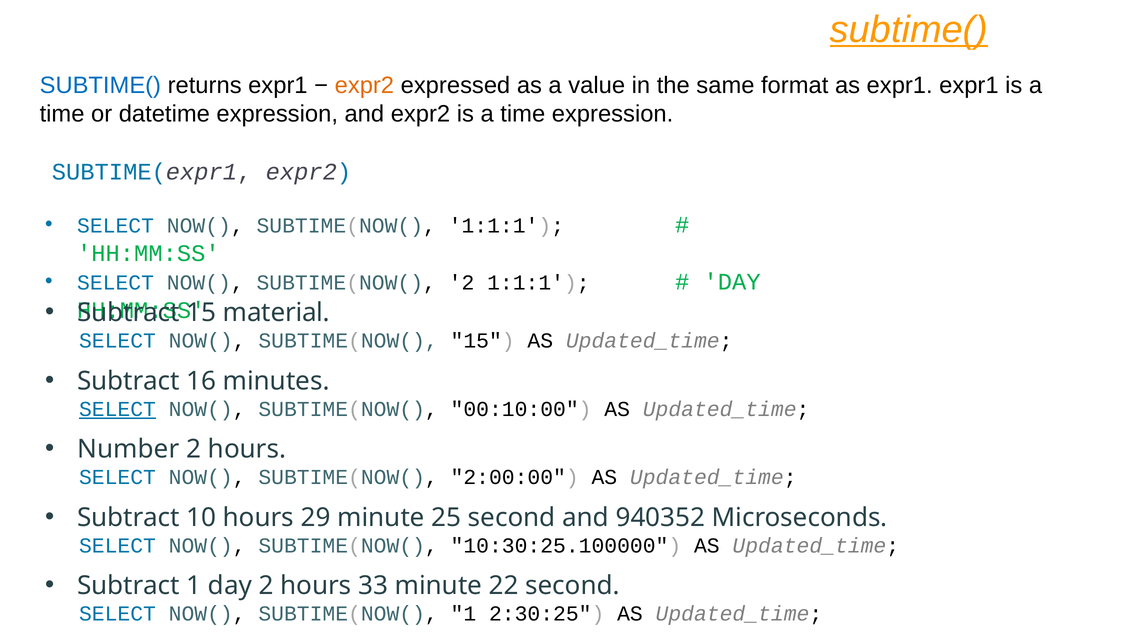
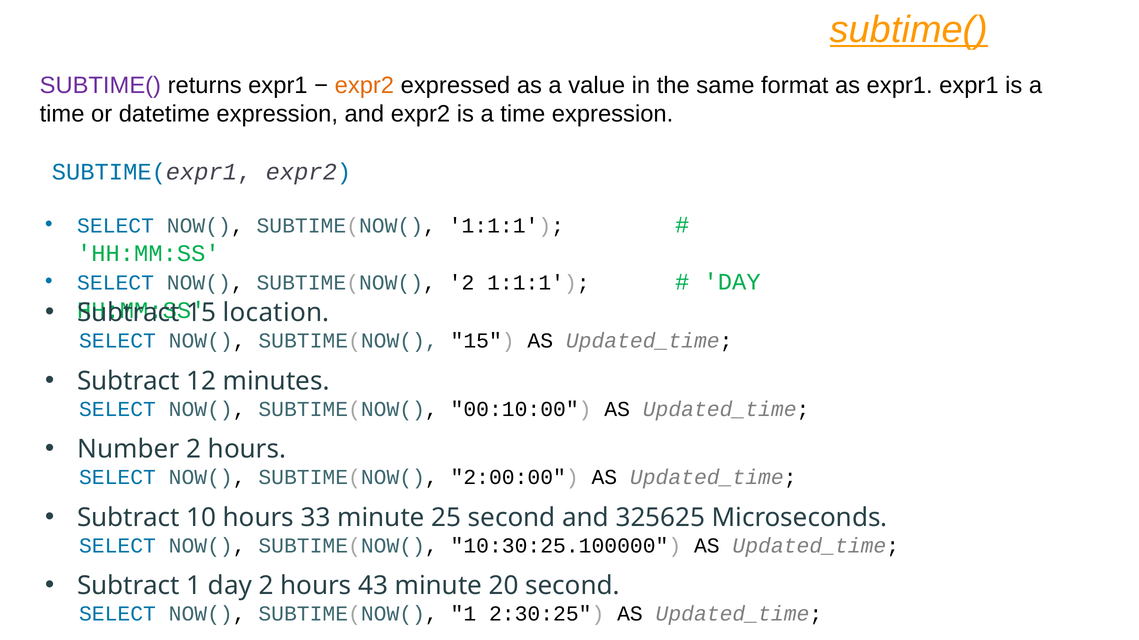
SUBTIME( colour: blue -> purple (100, 86)
material: material -> location (276, 313)
16: 16 -> 12 (201, 381)
SELECT underline: present -> none (117, 410)
29: 29 -> 33 (316, 518)
940352: 940352 -> 325625 (660, 518)
33: 33 -> 43 (373, 586)
22: 22 -> 20 (504, 586)
